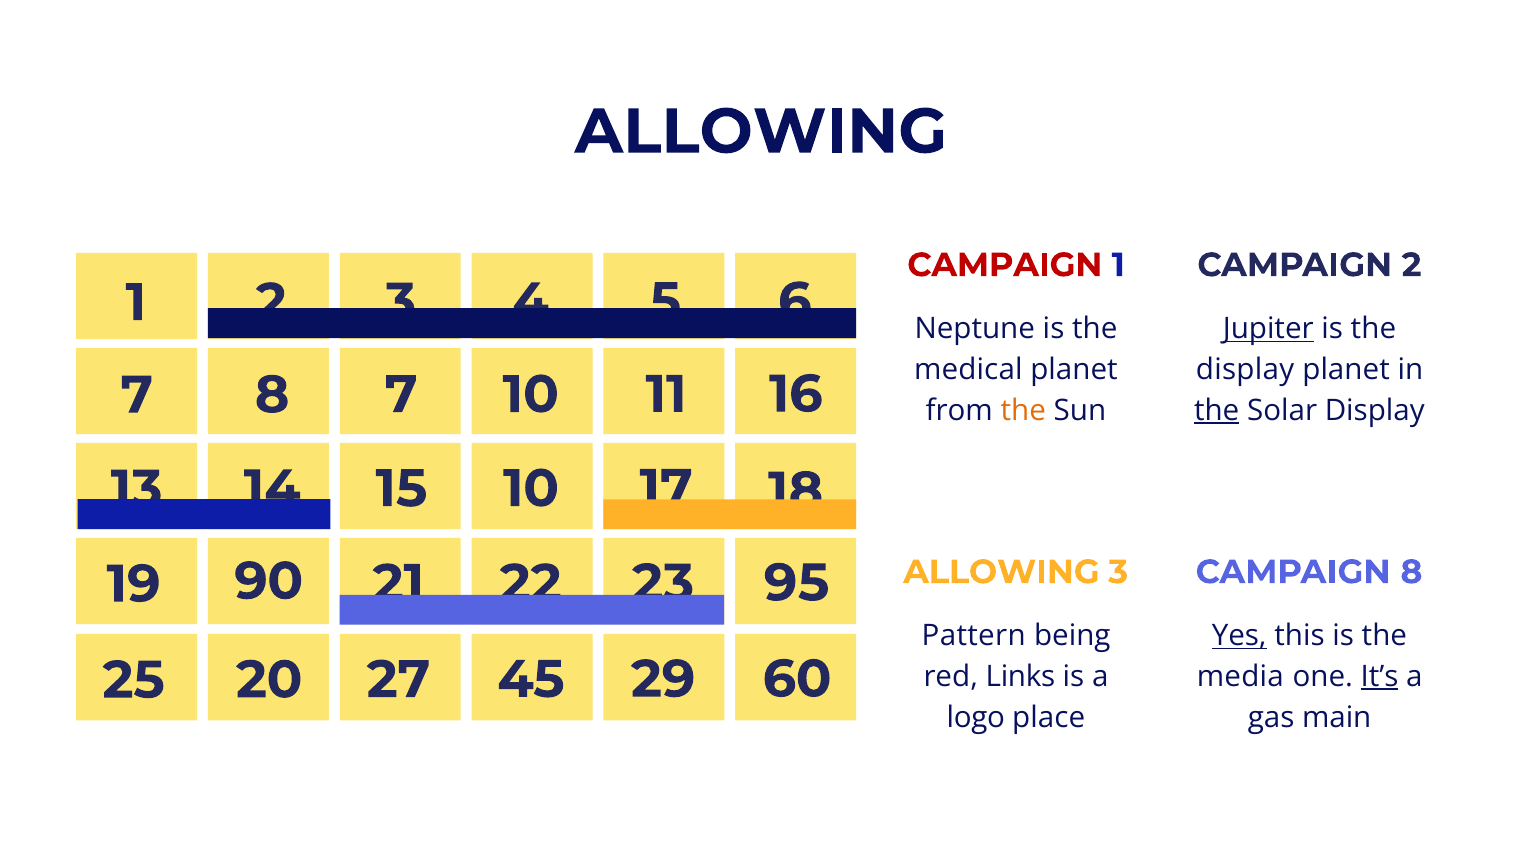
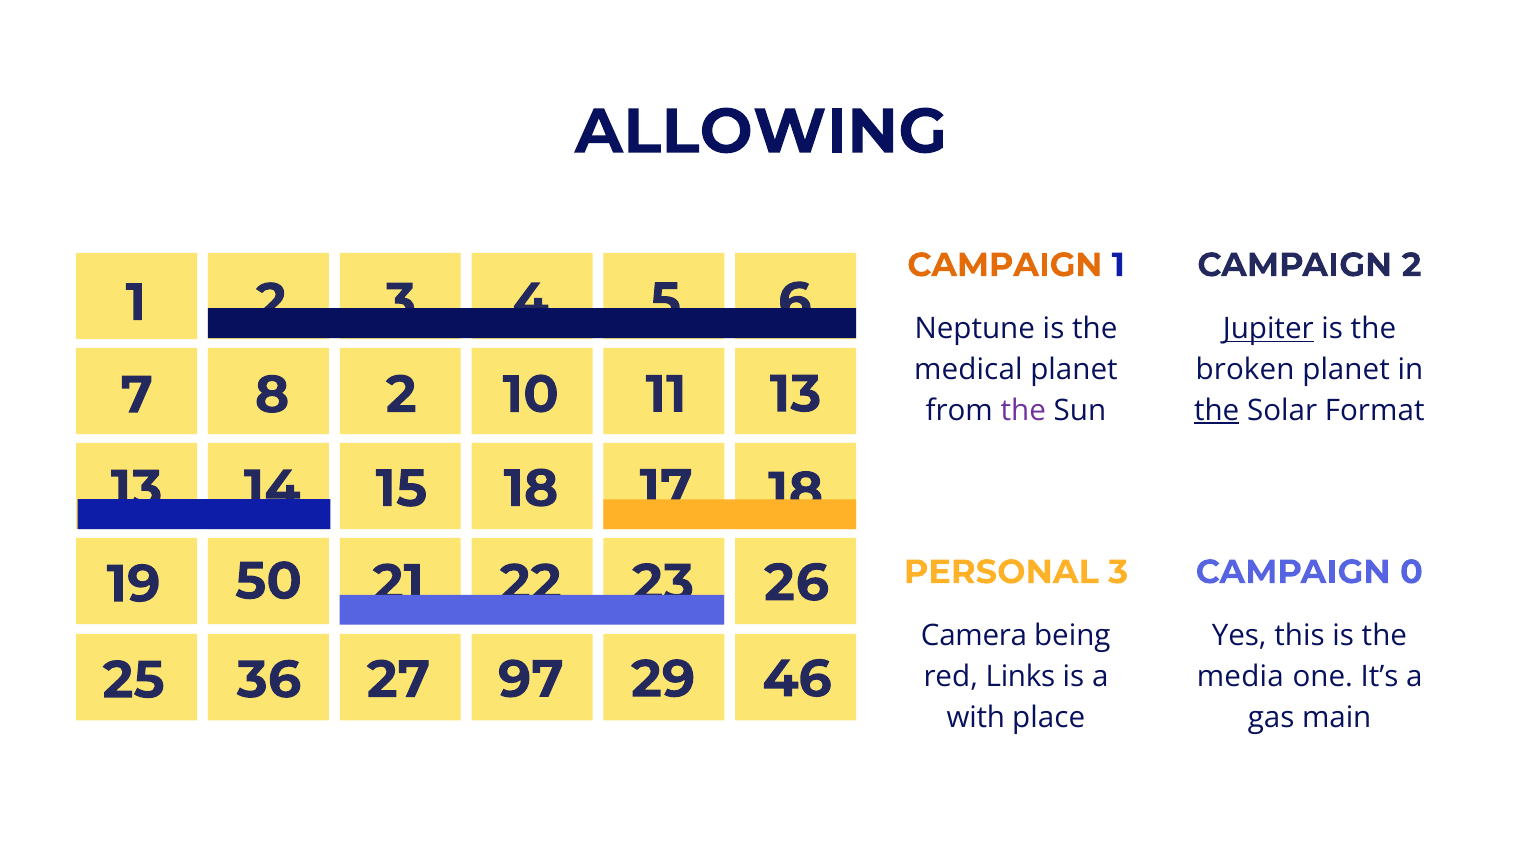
CAMPAIGN colour: red -> orange (1005, 265)
display: display -> broken (1245, 370)
8 7: 7 -> 2 (401, 395)
11 16: 16 -> 13 (796, 394)
the colour: orange -> purple (1023, 410)
Solar Display: Display -> Format (1375, 410)
15 10: 10 -> 18 (531, 489)
ALLOWING: ALLOWING -> PERSONAL (1001, 572)
CAMPAIGN 8: 8 -> 0 (1411, 572)
90: 90 -> 50 (269, 581)
95: 95 -> 26 (797, 583)
Pattern: Pattern -> Camera (974, 636)
Yes underline: present -> none (1239, 636)
It’s underline: present -> none (1380, 677)
20: 20 -> 36 (269, 680)
45: 45 -> 97 (531, 680)
60: 60 -> 46 (797, 679)
logo: logo -> with (976, 717)
